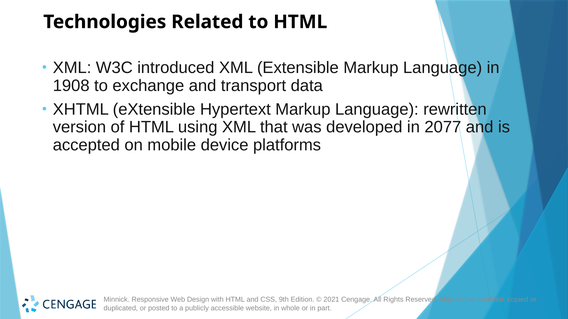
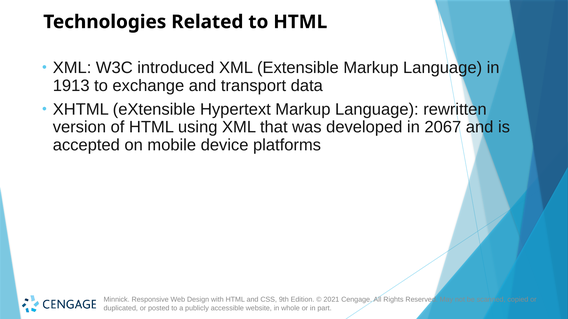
1908: 1908 -> 1913 (71, 86)
2077: 2077 -> 2067 (443, 127)
